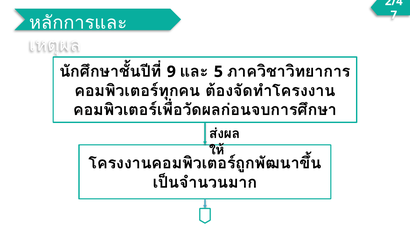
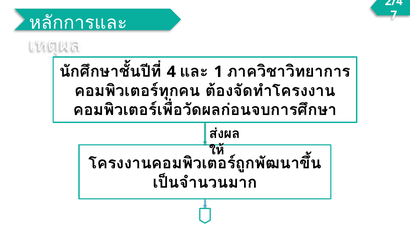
9: 9 -> 4 (171, 72)
5: 5 -> 1 (218, 72)
